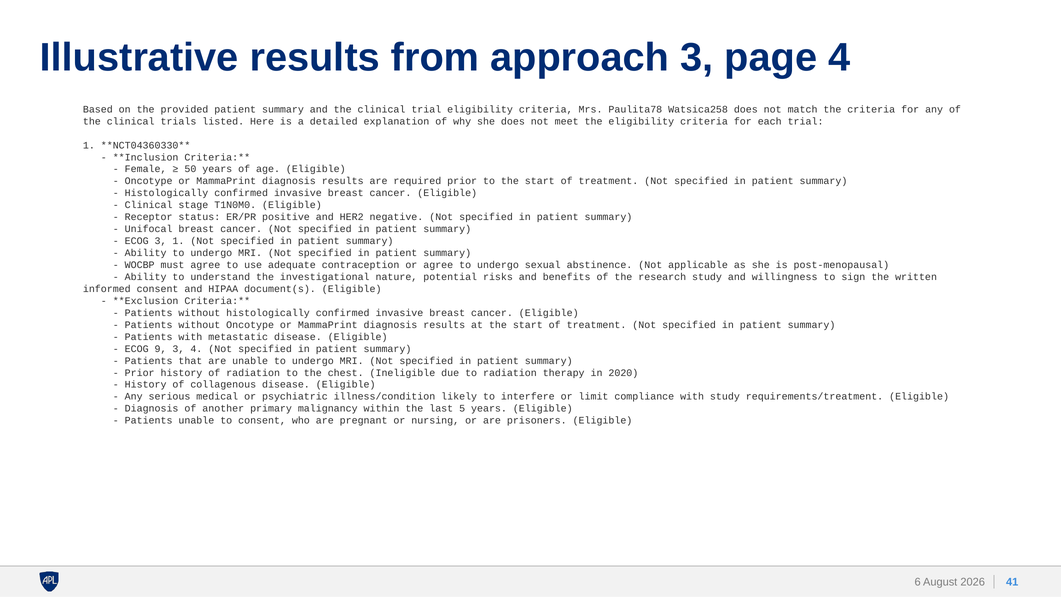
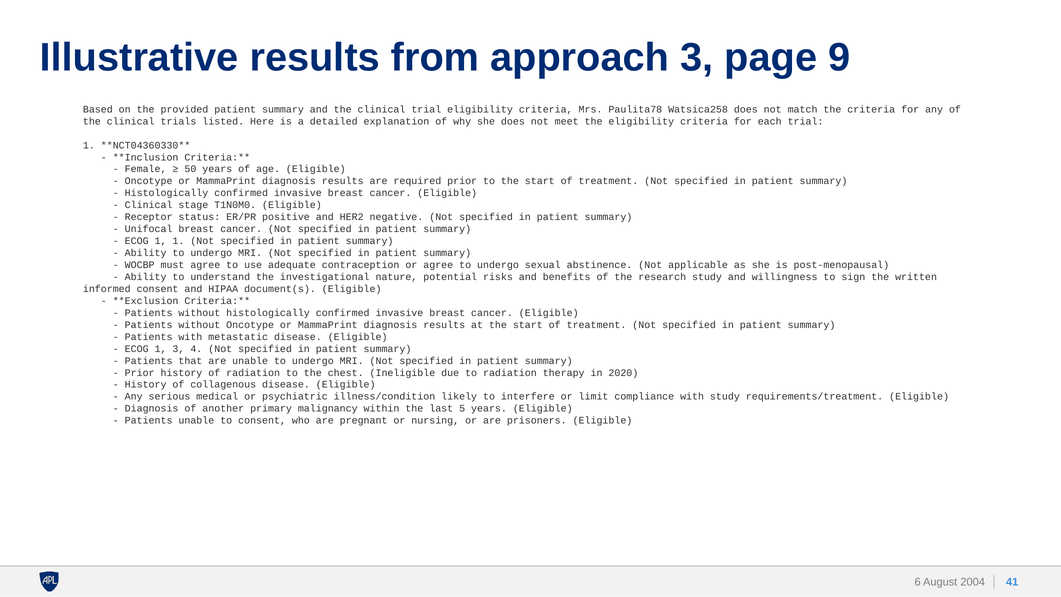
page 4: 4 -> 9 (839, 58)
3: 3 -> 1 (161, 241)
9: 9 -> 1 (161, 349)
2026: 2026 -> 2004 (973, 582)
